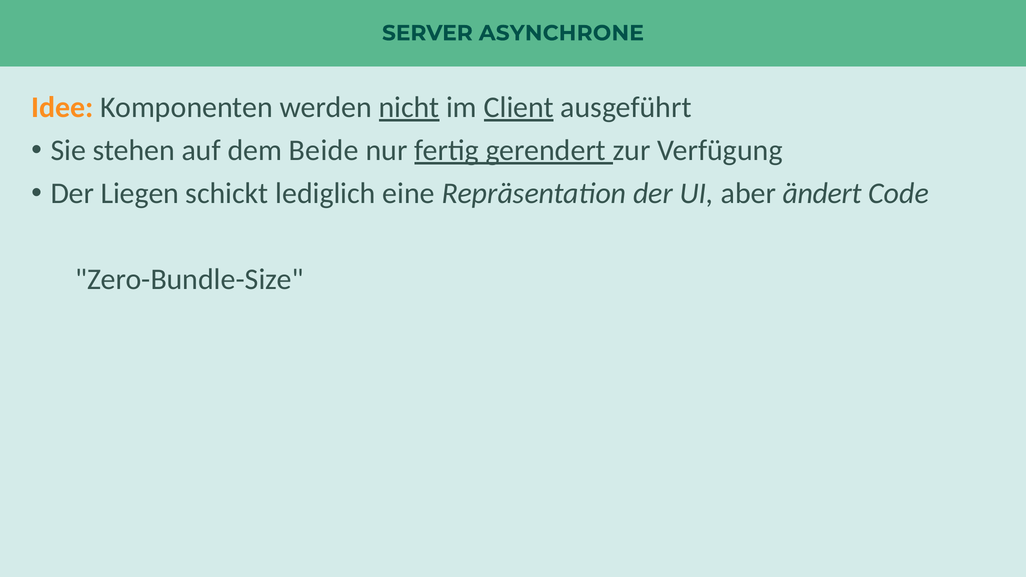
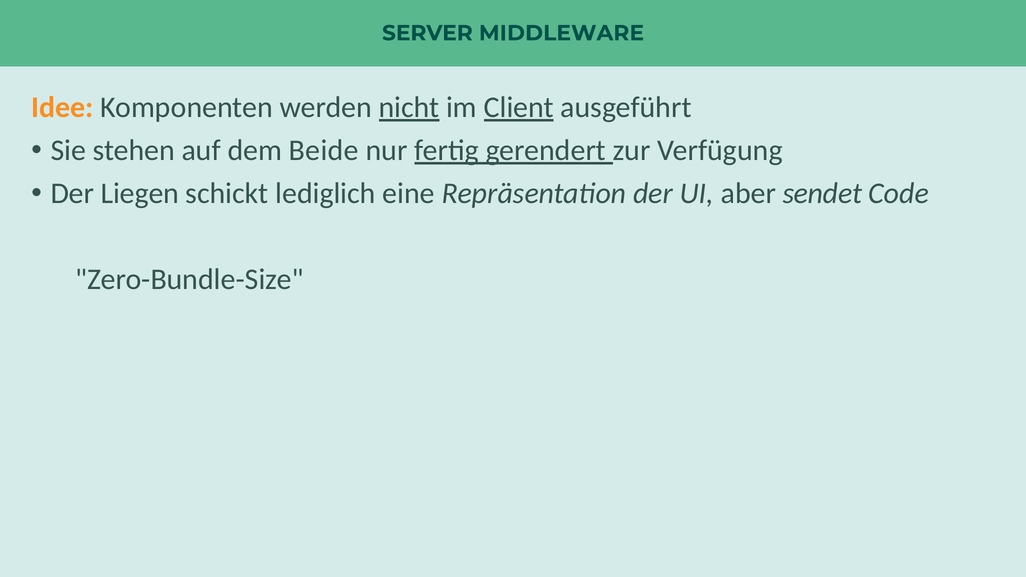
ASYNCHRONE: ASYNCHRONE -> MIDDLEWARE (561, 33)
ändert: ändert -> sendet (822, 194)
